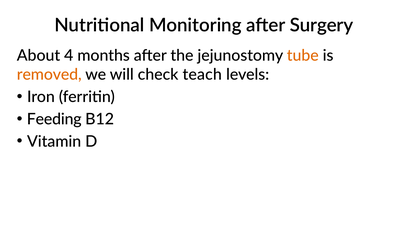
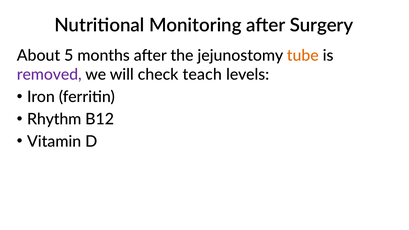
4: 4 -> 5 (69, 56)
removed colour: orange -> purple (49, 75)
Feeding: Feeding -> Rhythm (54, 119)
